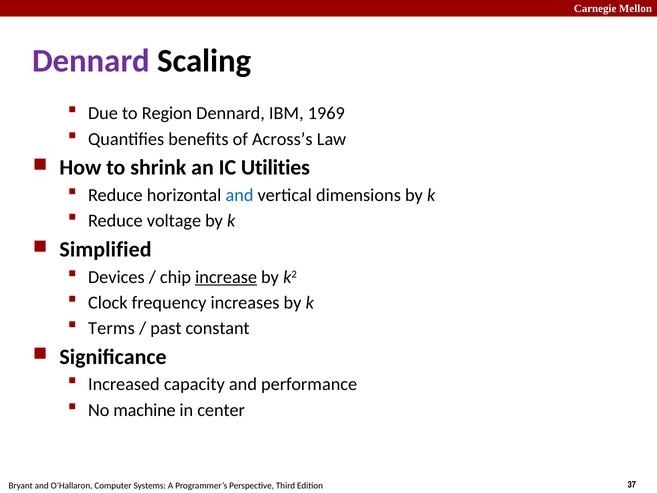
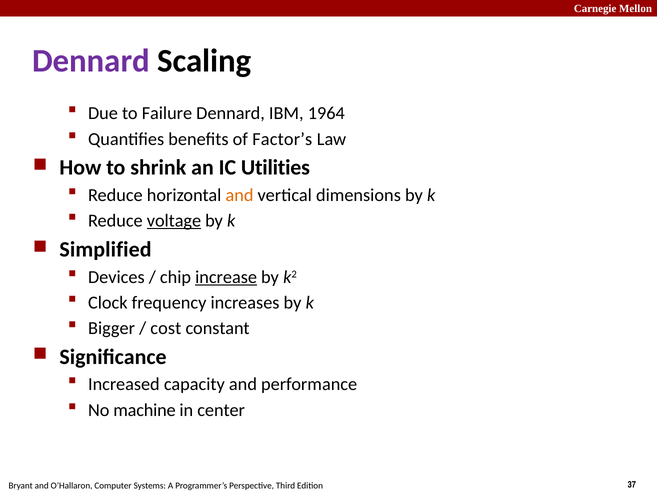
Region: Region -> Failure (167, 113)
1969: 1969 -> 1964 (326, 113)
Across’s: Across’s -> Factor’s (282, 139)
and colour: blue -> orange (240, 195)
voltage underline: none -> present (174, 221)
Terms: Terms -> Bigger (112, 328)
past: past -> cost (166, 328)
